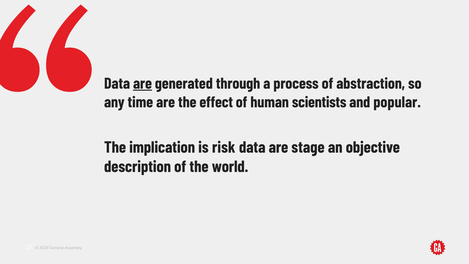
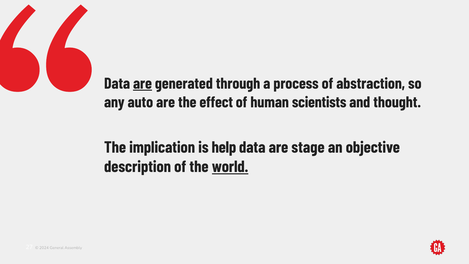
time: time -> auto (140, 102)
popular: popular -> thought (397, 102)
risk: risk -> help (224, 147)
world underline: none -> present (230, 167)
